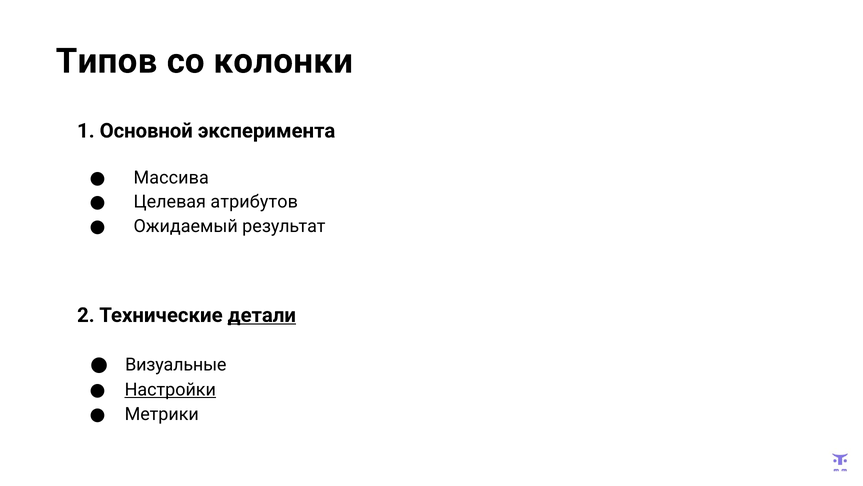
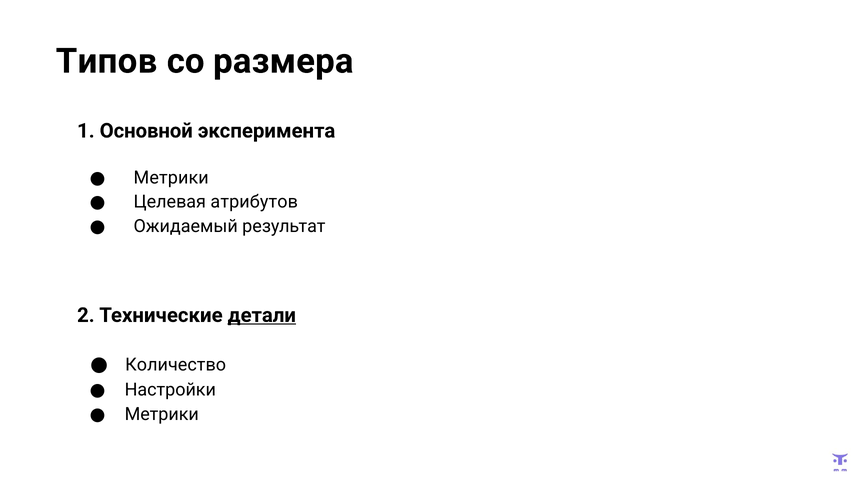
колонки: колонки -> размера (283, 61)
Массива: Массива -> Метрики (171, 178)
Визуальные: Визуальные -> Количество (176, 364)
Настройки underline: present -> none (170, 389)
